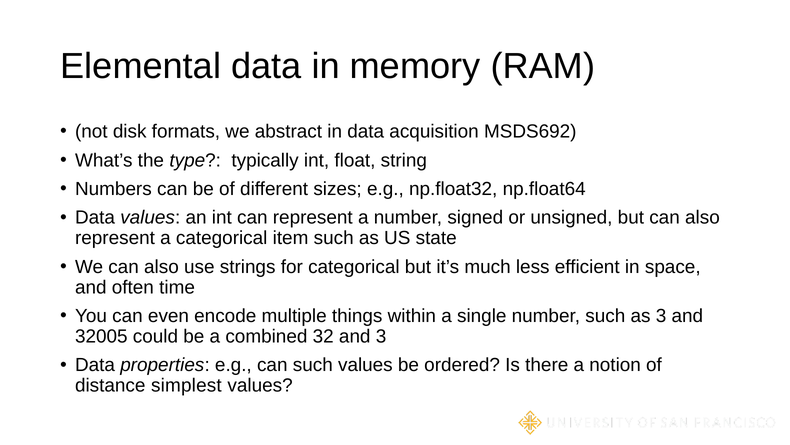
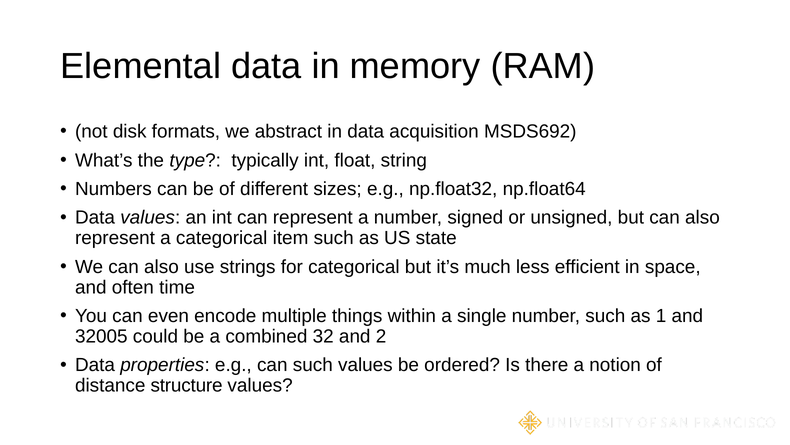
as 3: 3 -> 1 (661, 316)
and 3: 3 -> 2 (381, 336)
simplest: simplest -> structure (187, 385)
